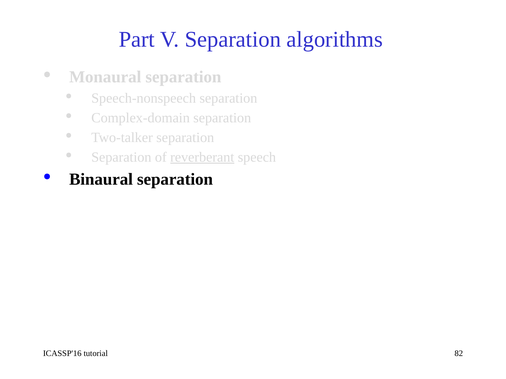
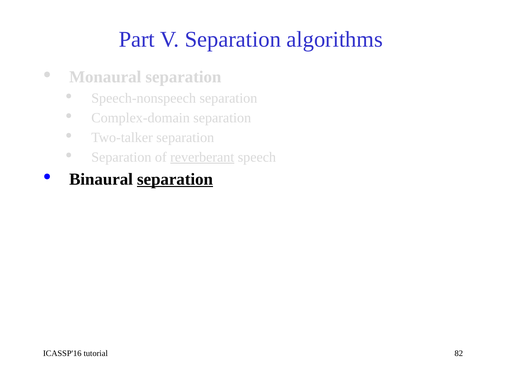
separation underline: none -> present (175, 179)
